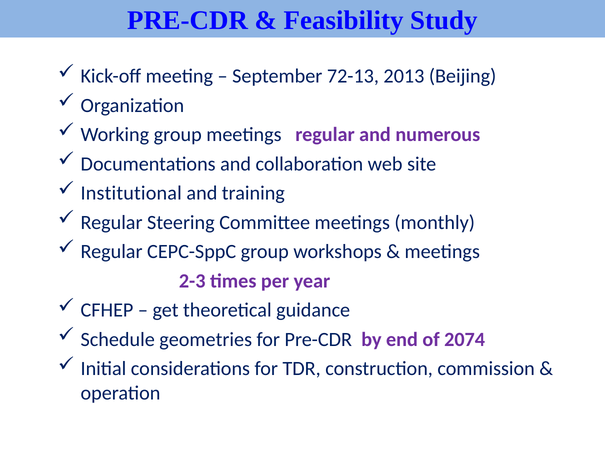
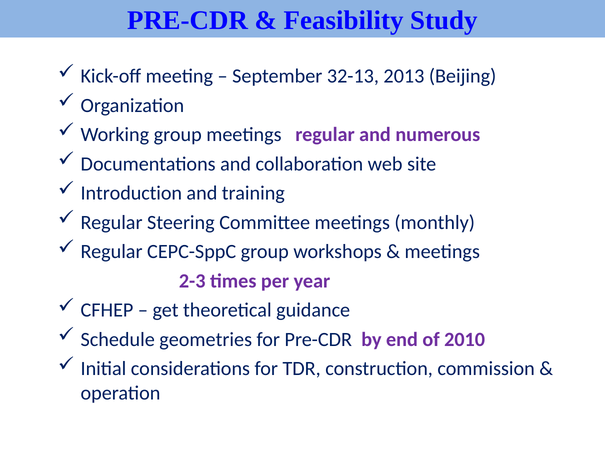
72-13: 72-13 -> 32-13 (353, 76)
Institutional: Institutional -> Introduction (131, 193)
2074: 2074 -> 2010 (465, 339)
